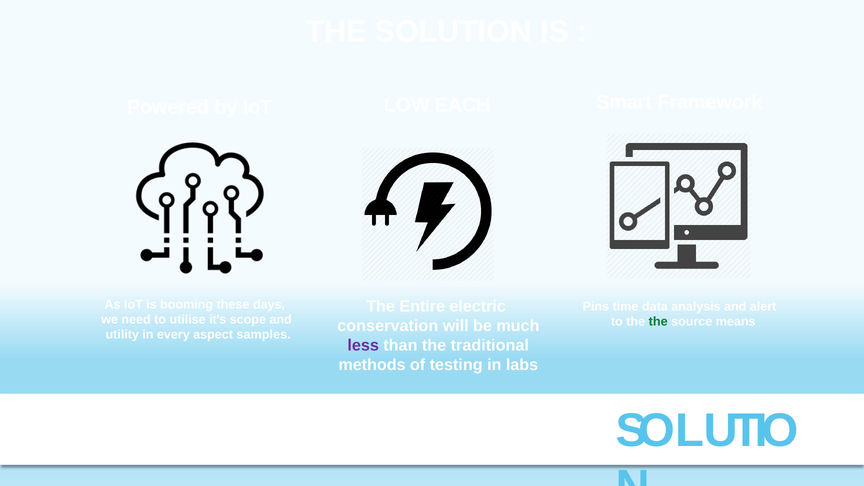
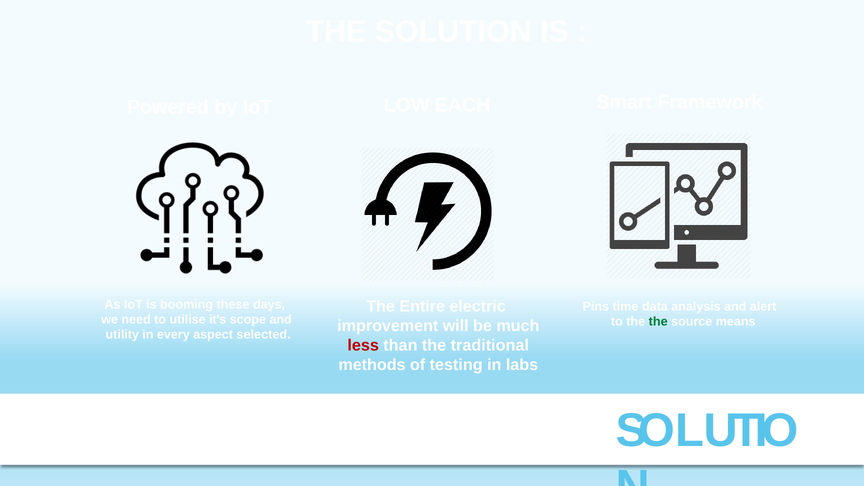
conservation: conservation -> improvement (388, 326)
samples: samples -> selected (264, 334)
less colour: purple -> red (363, 345)
